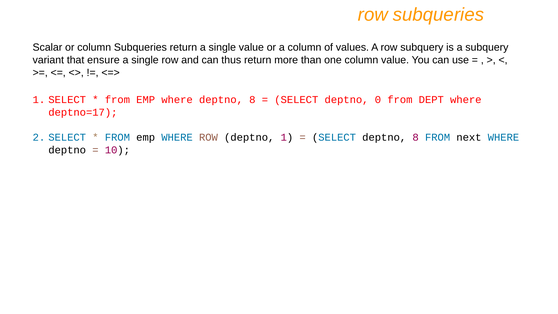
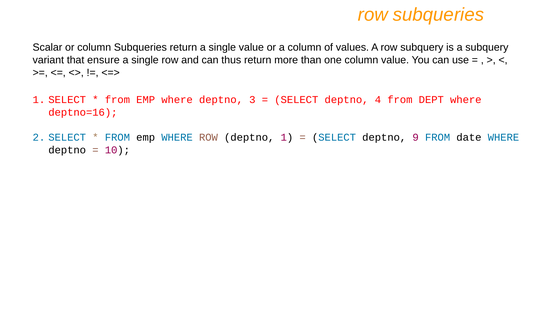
where deptno 8: 8 -> 3 (252, 100)
0: 0 -> 4 (378, 100)
deptno=17: deptno=17 -> deptno=16 (83, 112)
SELECT deptno 8: 8 -> 9 (416, 137)
next: next -> date (469, 137)
